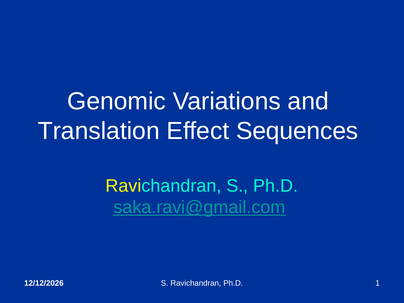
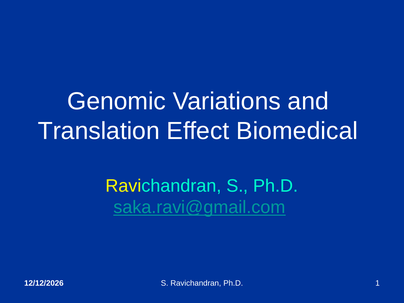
Sequences: Sequences -> Biomedical (297, 131)
